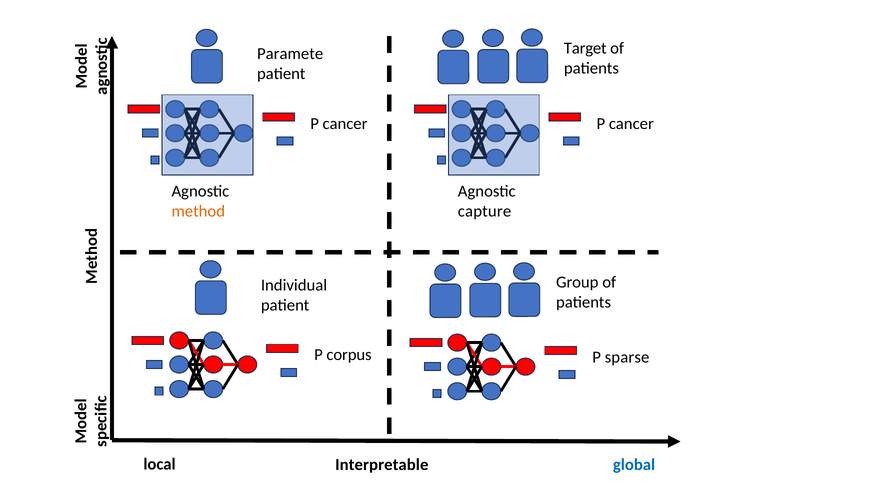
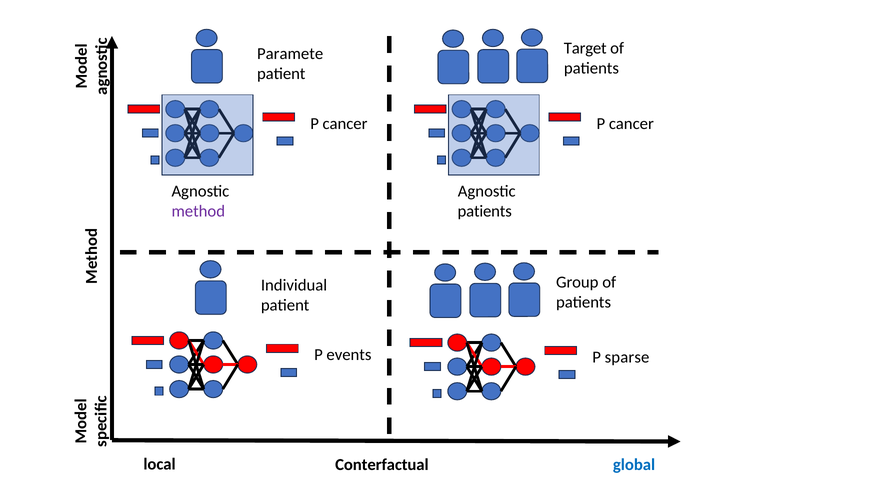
method colour: orange -> purple (198, 211)
capture: capture -> patients (485, 211)
corpus: corpus -> events (349, 355)
Interpretable: Interpretable -> Conterfactual (382, 464)
